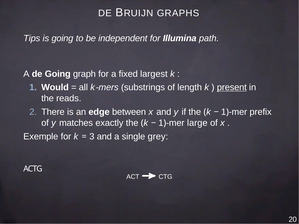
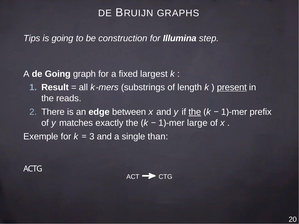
independent: independent -> construction (123, 38)
path: path -> step (209, 38)
Would: Would -> Result (55, 88)
the underline: none -> present (195, 112)
grey: grey -> than (158, 137)
